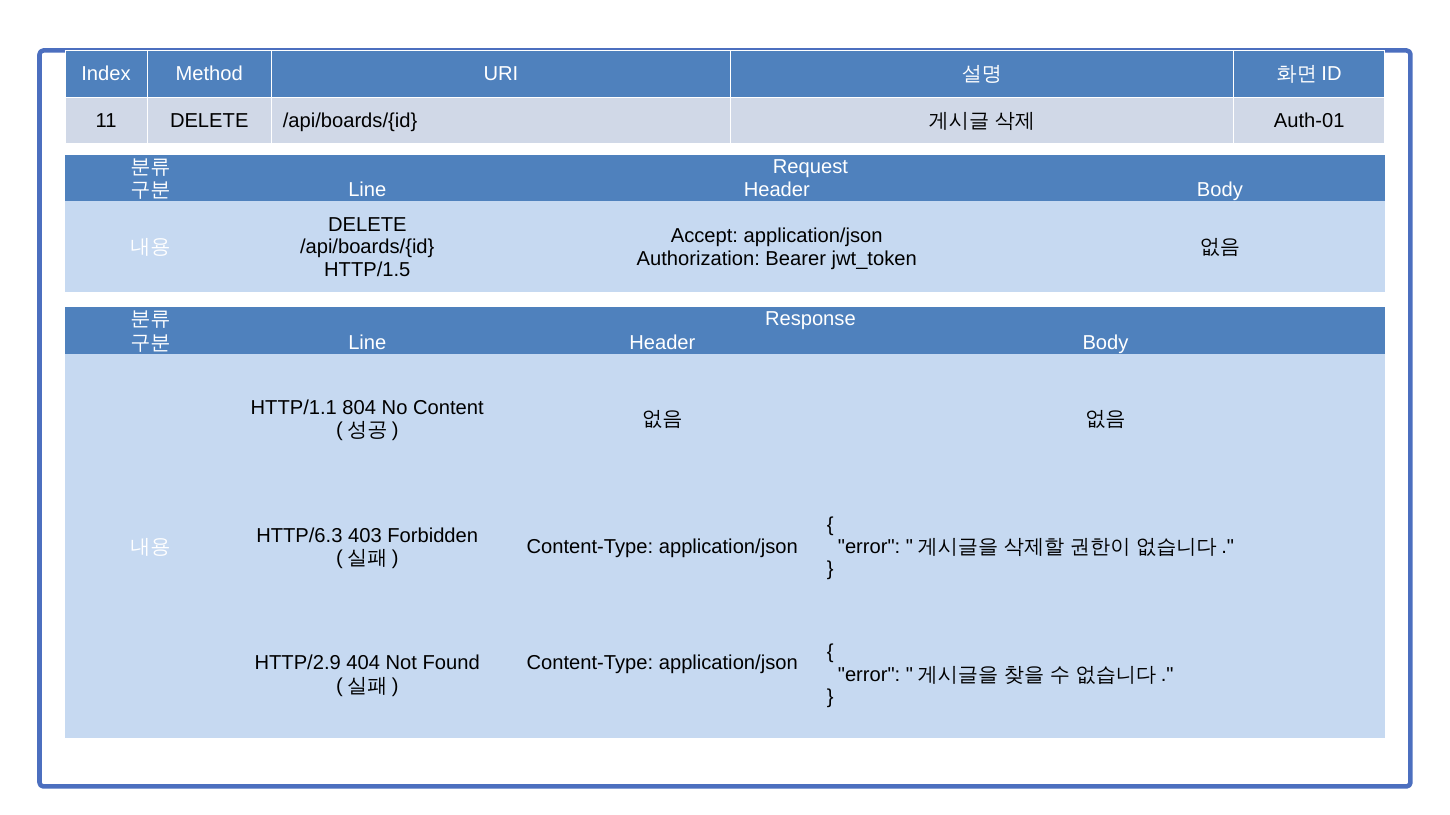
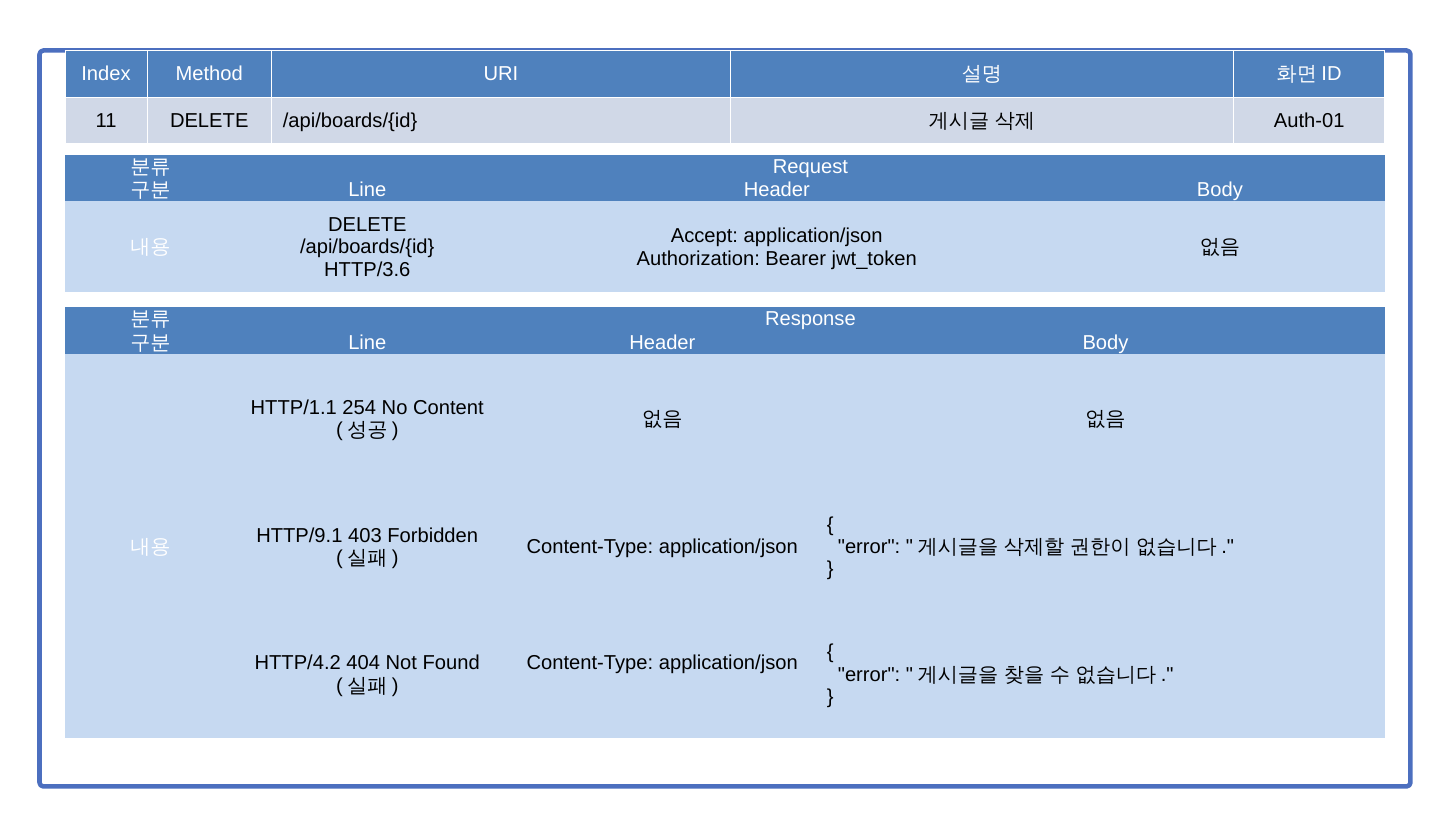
HTTP/1.5: HTTP/1.5 -> HTTP/3.6 (367, 270)
804: 804 -> 254 (359, 408)
HTTP/6.3: HTTP/6.3 -> HTTP/9.1 (299, 536)
HTTP/2.9: HTTP/2.9 -> HTTP/4.2 (298, 664)
